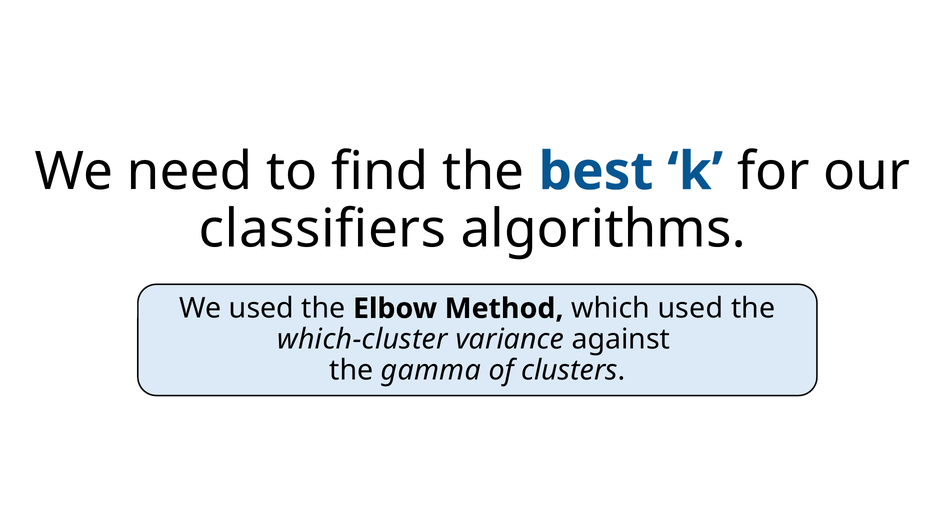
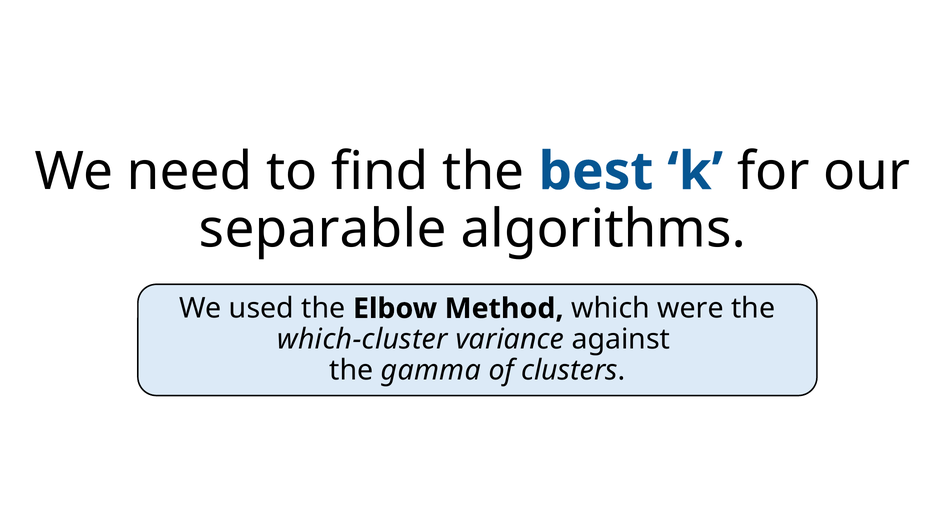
classifiers: classifiers -> separable (323, 229)
which used: used -> were (691, 308)
